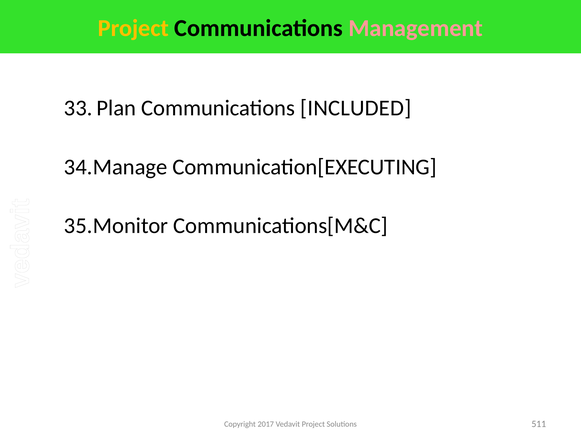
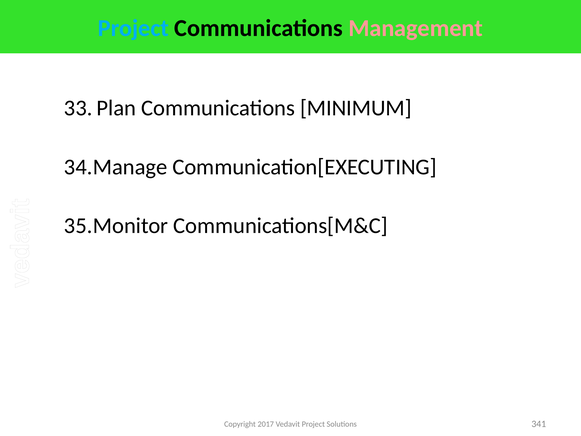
Project colour: yellow -> light blue (133, 28)
INCLUDED: INCLUDED -> MINIMUM (356, 108)
511: 511 -> 341 (539, 424)
